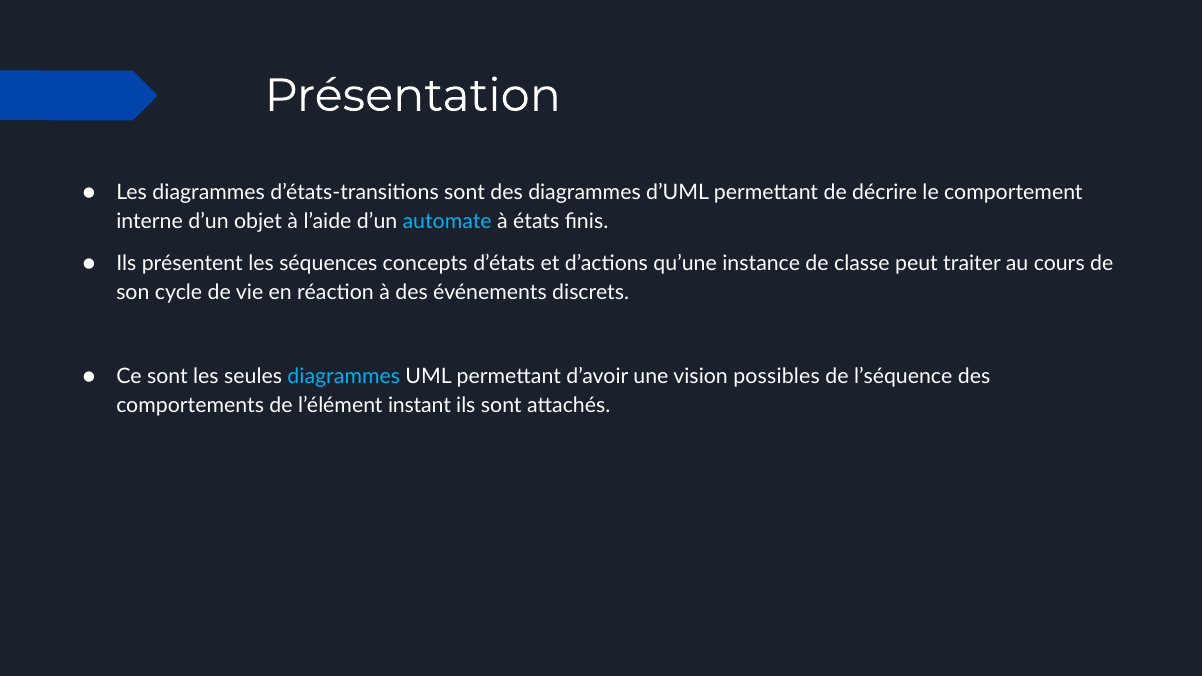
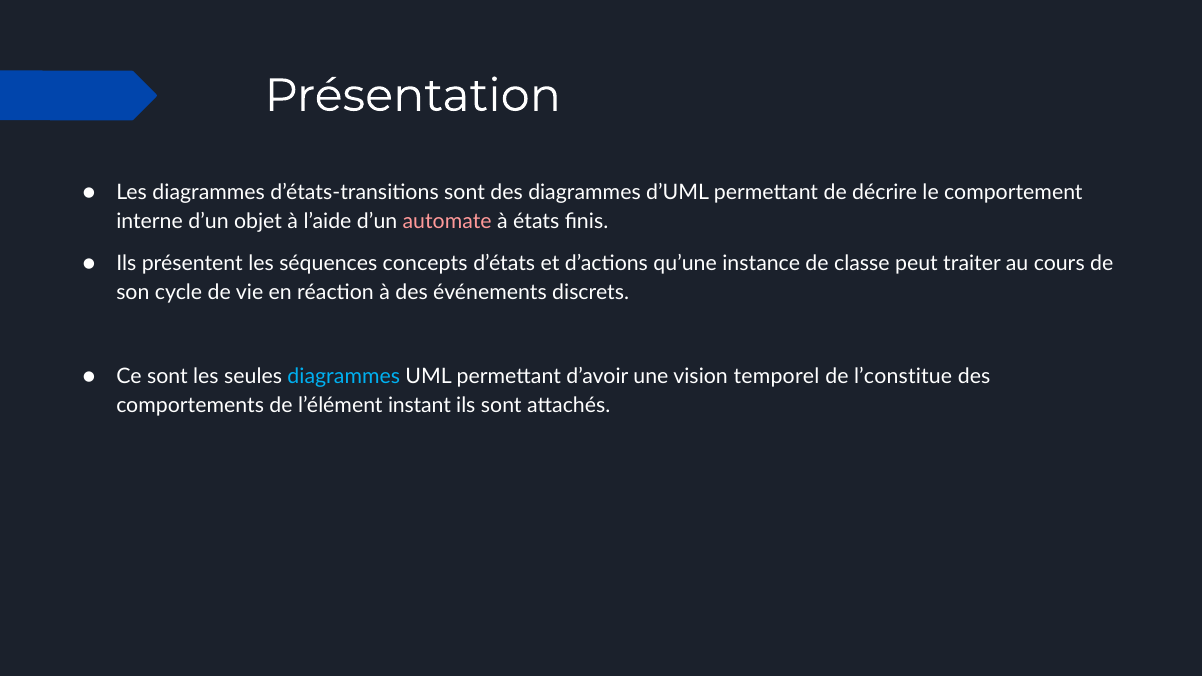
automate colour: light blue -> pink (447, 222)
possibles: possibles -> temporel (777, 377)
l’séquence: l’séquence -> l’constitue (903, 377)
